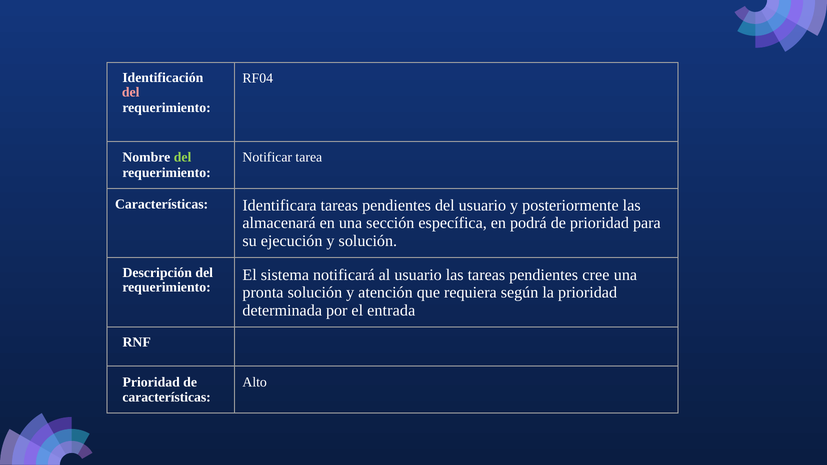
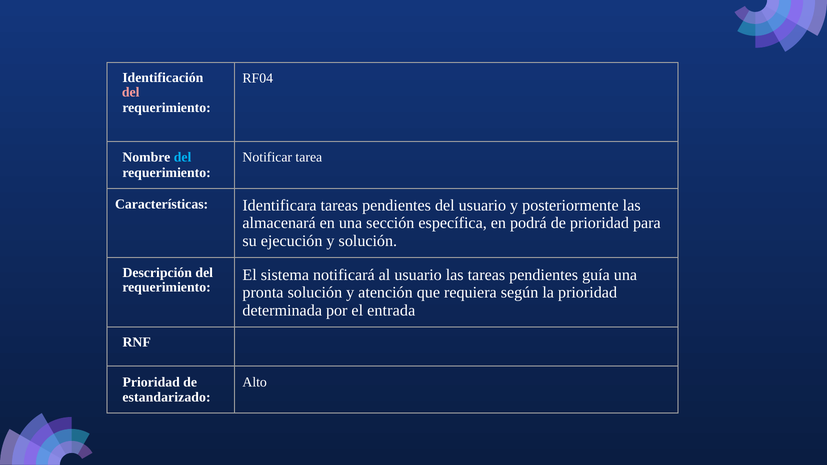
del colour: light green -> light blue (183, 158)
cree: cree -> guía (596, 275)
características: características -> estandarizado (167, 397)
